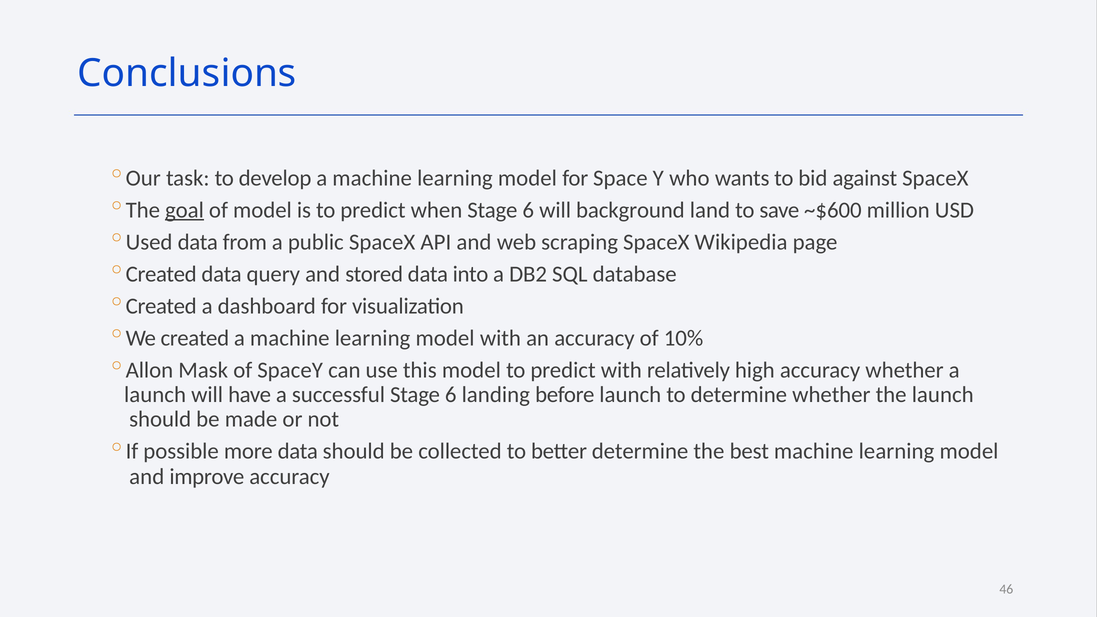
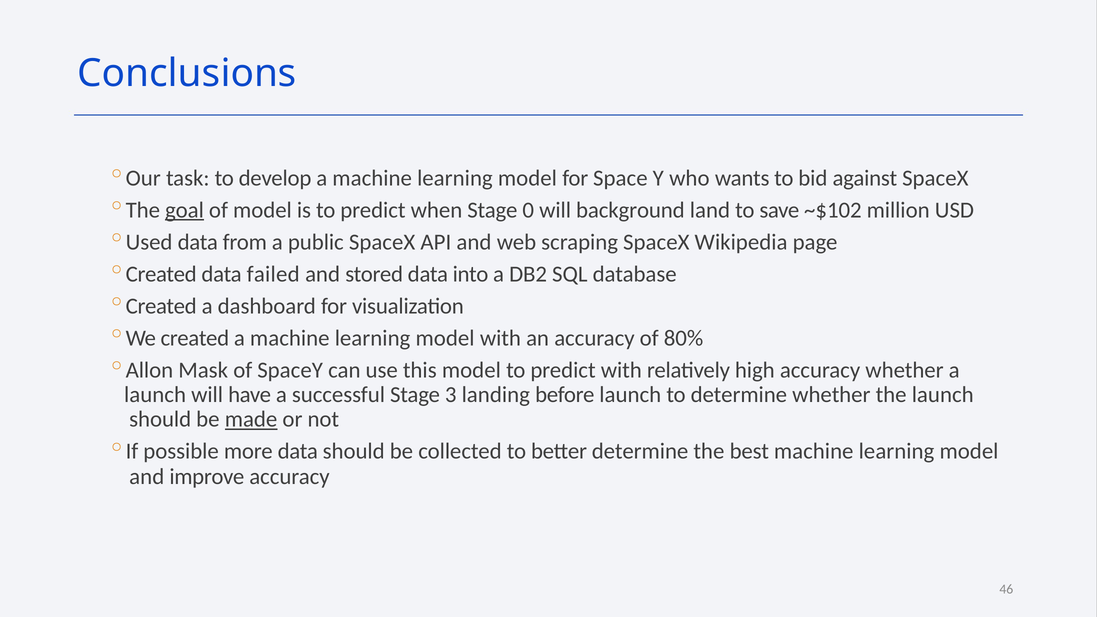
when Stage 6: 6 -> 0 (528, 210)
~$600: ~$600 -> ~$102 (833, 210)
query: query -> failed (273, 274)
10%: 10% -> 80% (684, 338)
successful Stage 6: 6 -> 3 (451, 395)
made underline: none -> present (251, 419)
